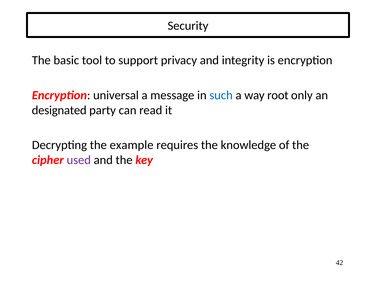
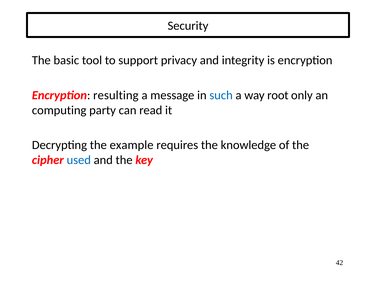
universal: universal -> resulting (116, 95)
designated: designated -> computing (59, 110)
used colour: purple -> blue (79, 160)
